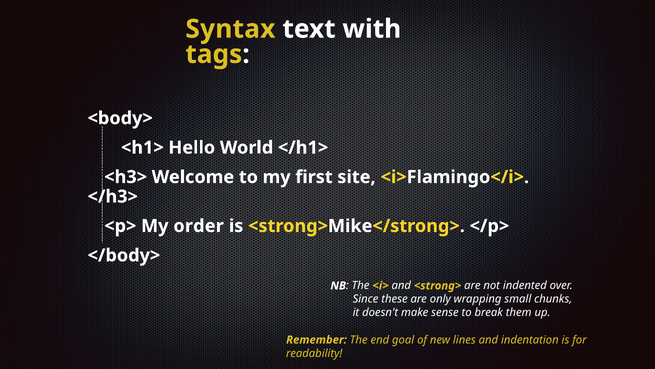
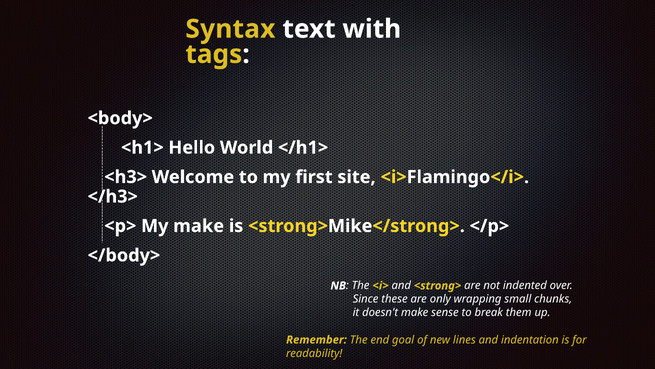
My order: order -> make (199, 226)
